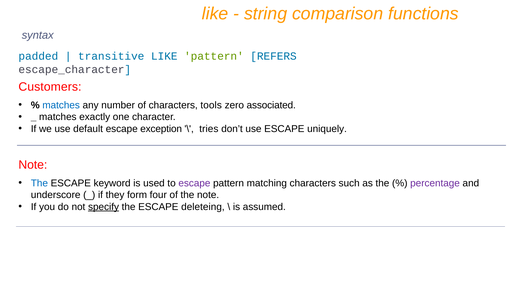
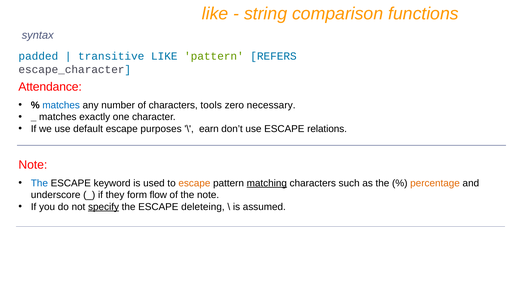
Customers: Customers -> Attendance (50, 87)
associated: associated -> necessary (271, 105)
exception: exception -> purposes (161, 129)
tries: tries -> earn (209, 129)
uniquely: uniquely -> relations (327, 129)
escape colour: purple -> orange (194, 183)
matching underline: none -> present (267, 183)
percentage colour: purple -> orange (435, 183)
four: four -> flow (158, 195)
